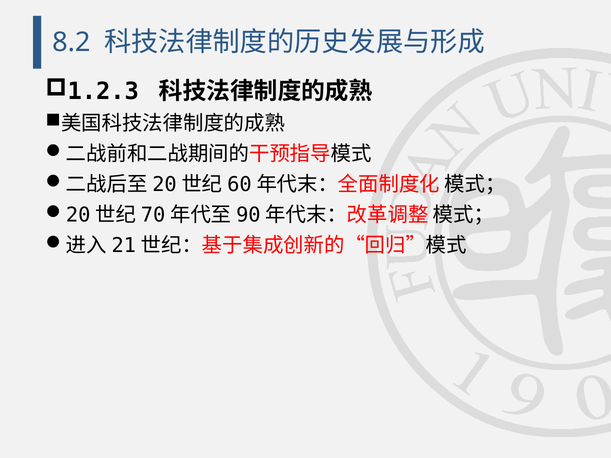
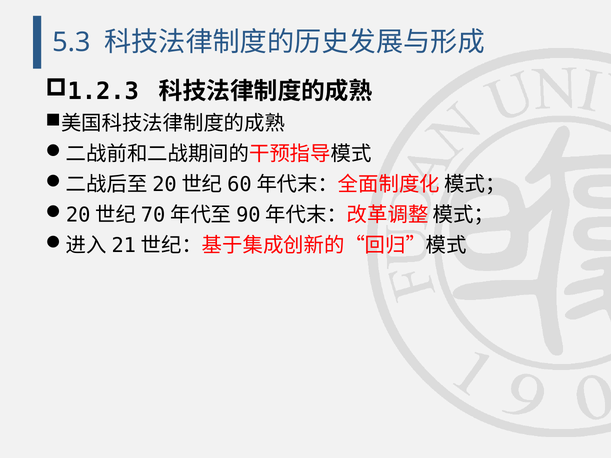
8.2: 8.2 -> 5.3 (71, 42)
